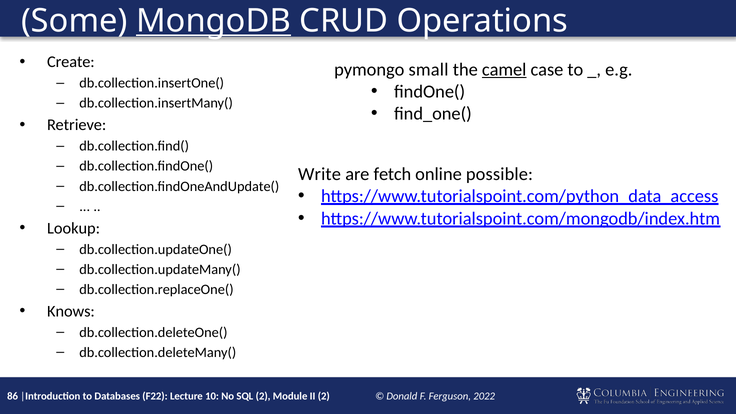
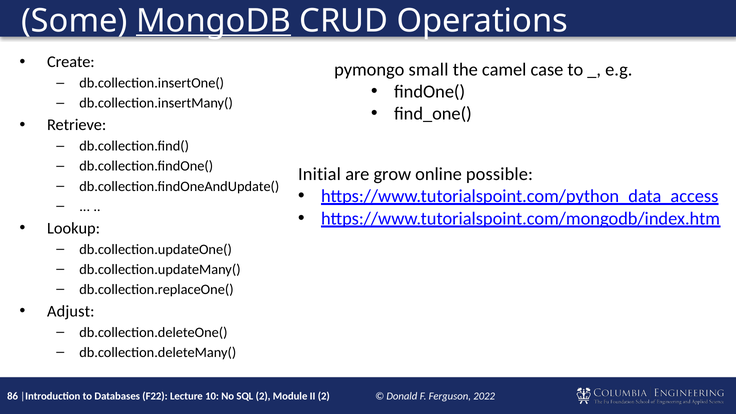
camel underline: present -> none (504, 70)
Write: Write -> Initial (319, 174)
fetch: fetch -> grow (392, 174)
Knows: Knows -> Adjust (71, 311)
